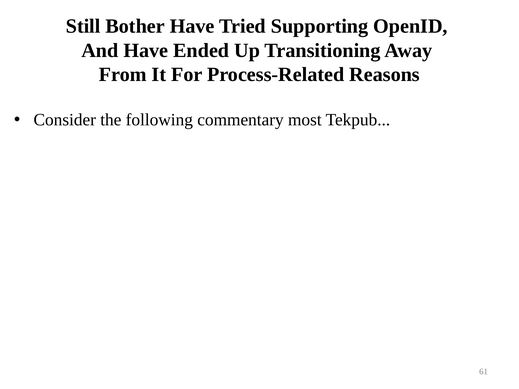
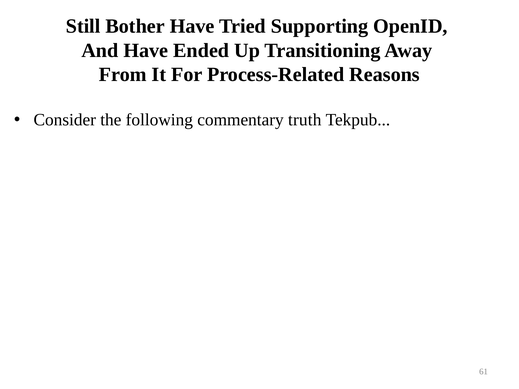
most: most -> truth (305, 120)
